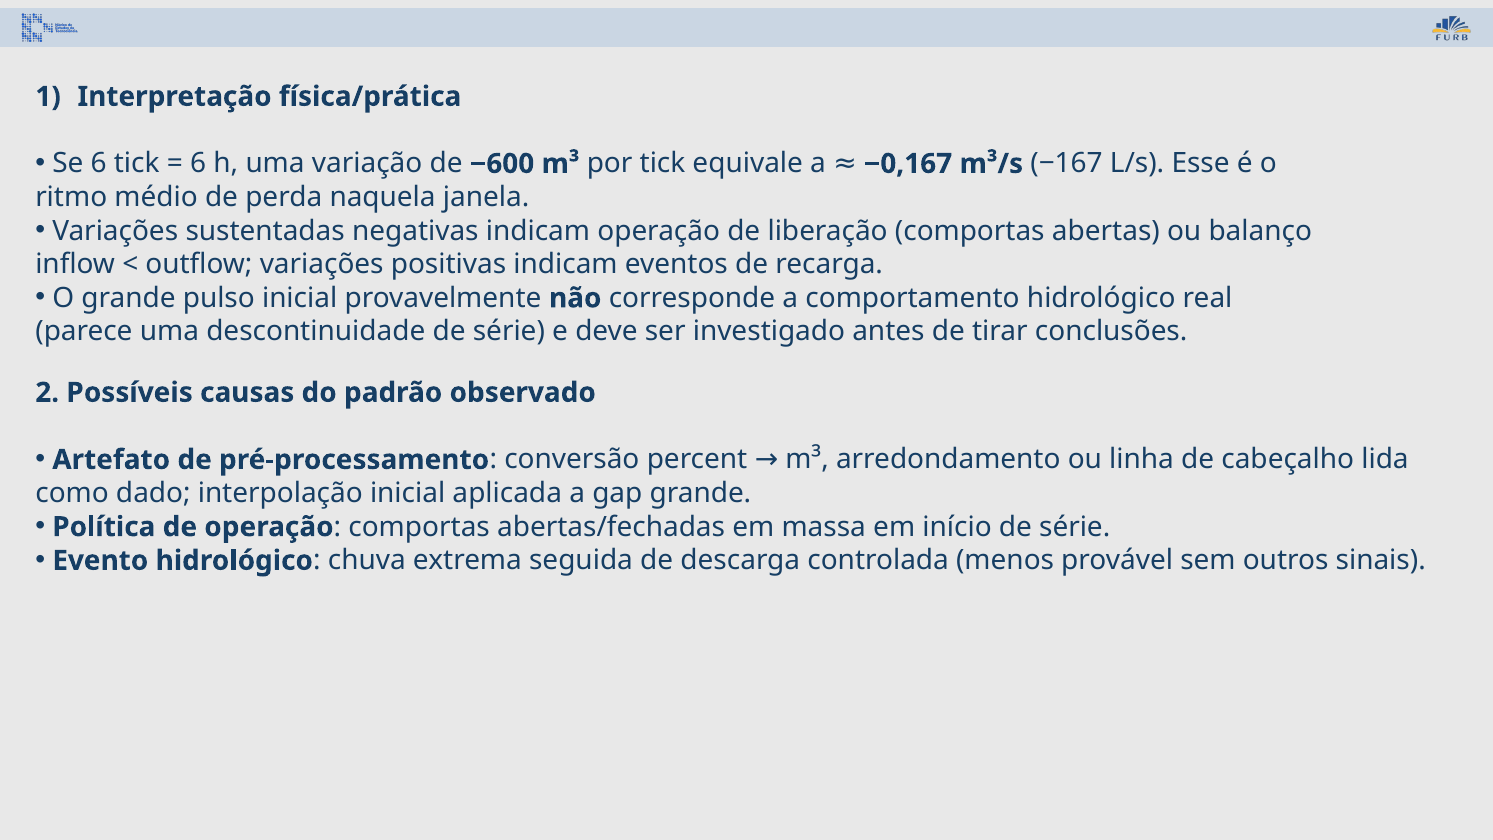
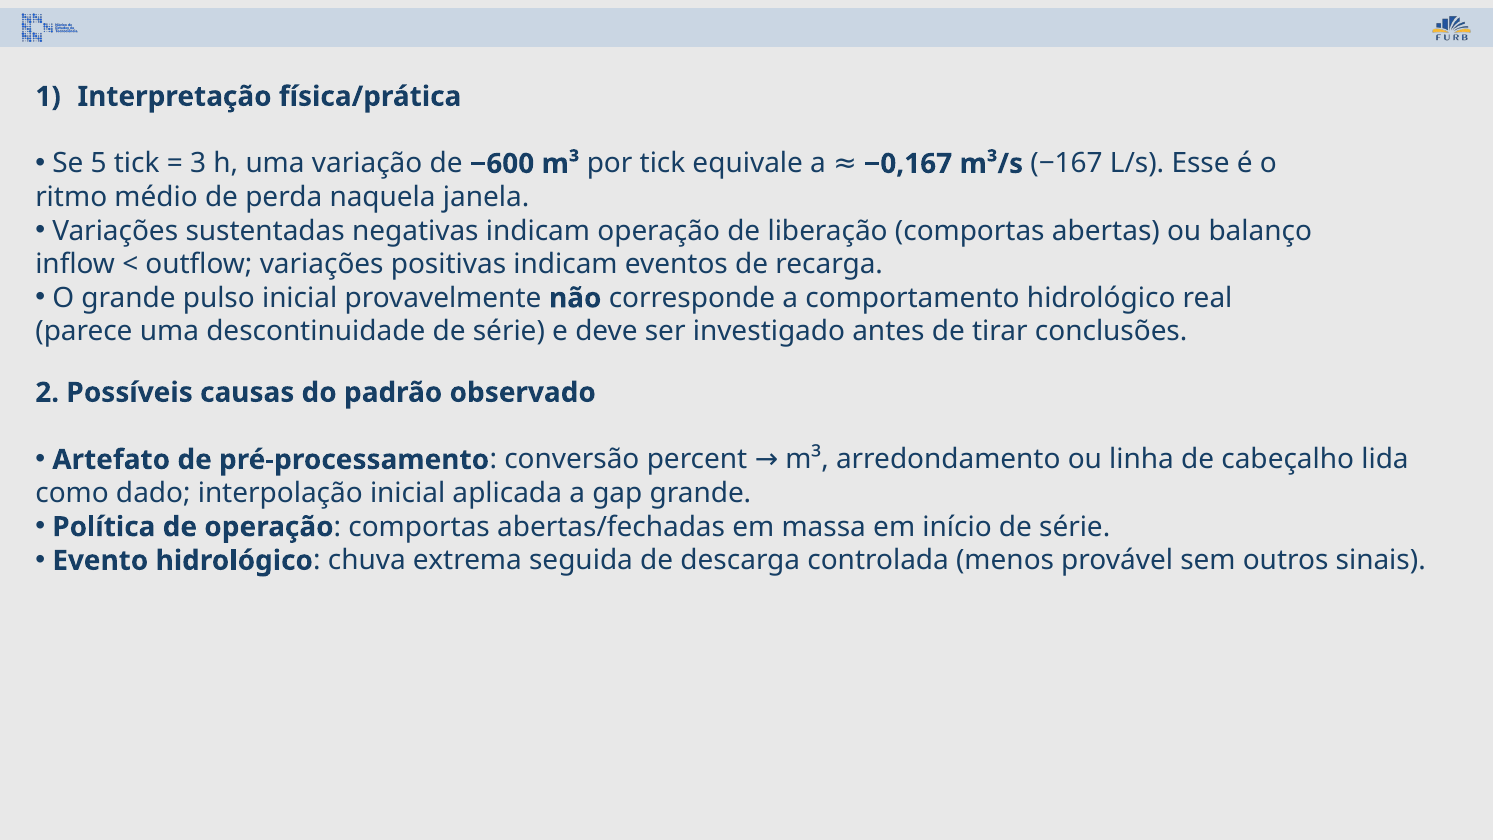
Se 6: 6 -> 5 (99, 164)
6: 6 -> 3 (198, 164)
